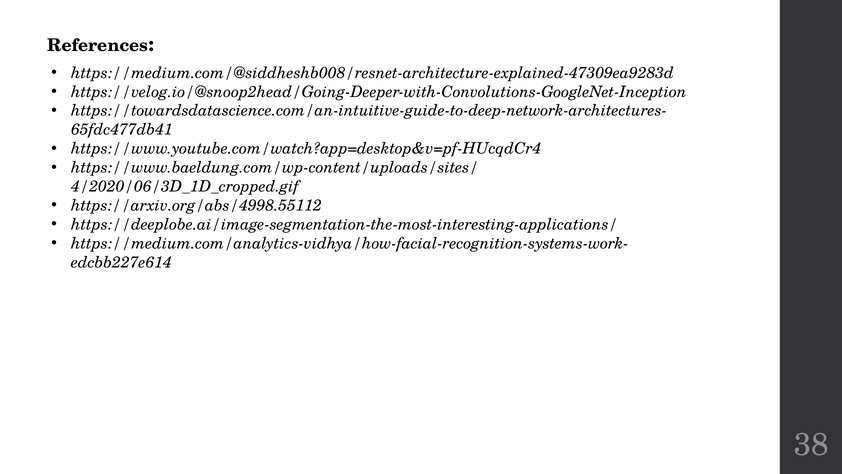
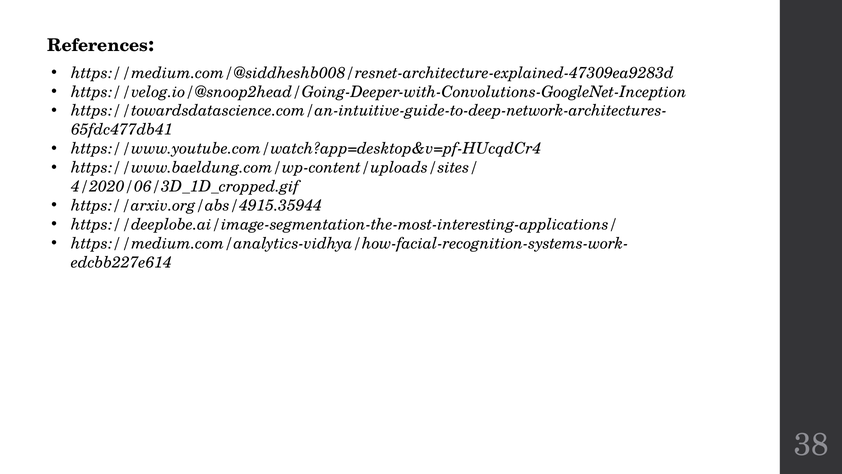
https://arxiv.org/abs/4998.55112: https://arxiv.org/abs/4998.55112 -> https://arxiv.org/abs/4915.35944 (197, 205)
